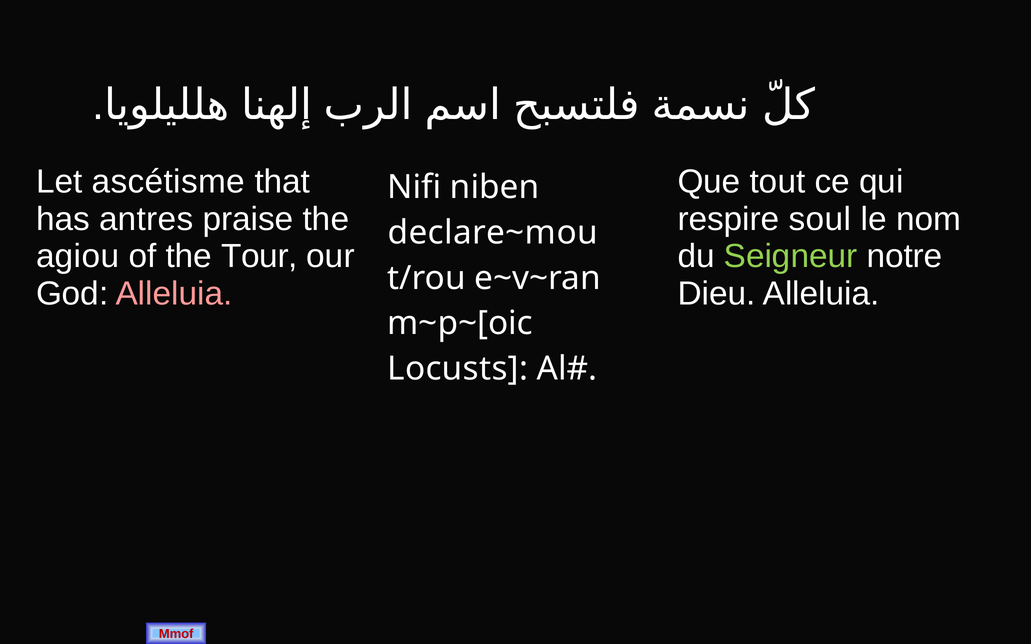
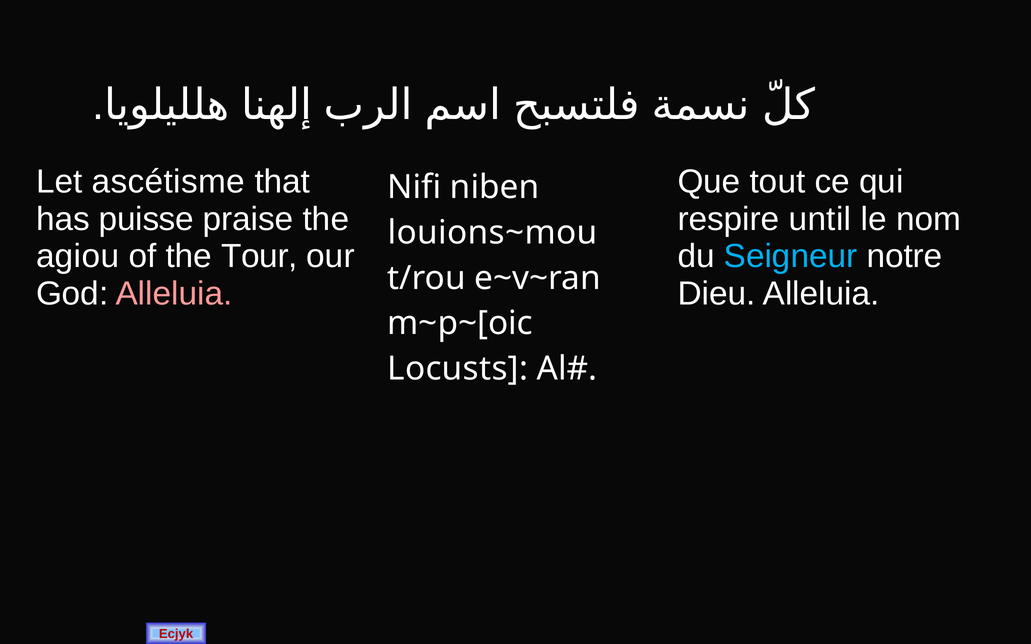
antres: antres -> puisse (146, 219)
soul: soul -> until (820, 219)
declare~mou: declare~mou -> louions~mou (493, 233)
Seigneur colour: light green -> light blue (791, 256)
Mmof: Mmof -> Ecjyk (176, 634)
